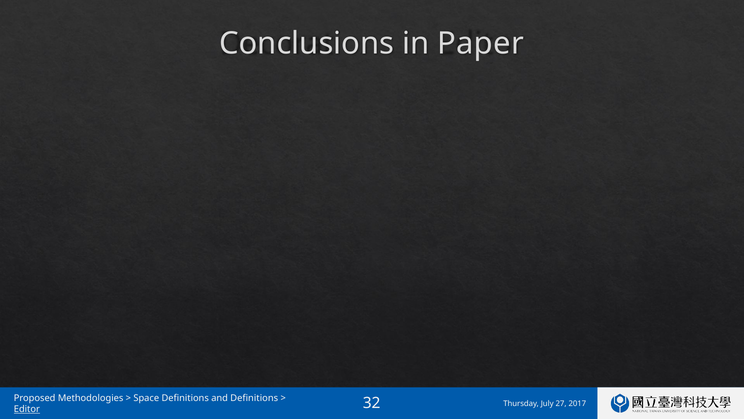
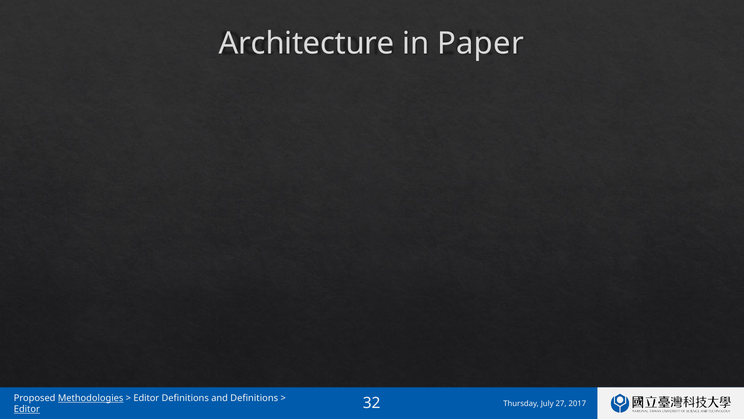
Conclusions: Conclusions -> Architecture (307, 44)
Methodologies underline: none -> present (91, 398)
Space: Space -> Editor (146, 398)
